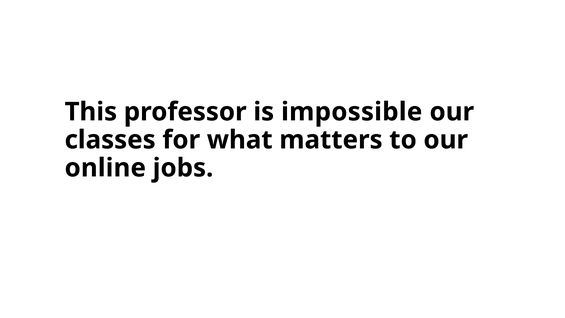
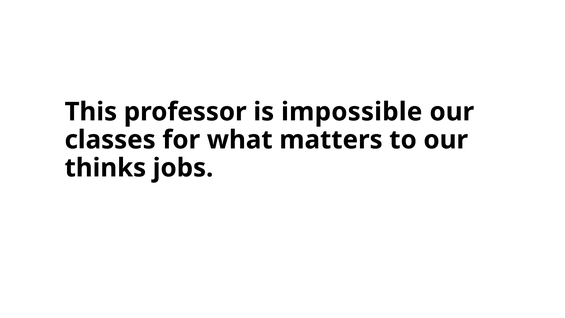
online: online -> thinks (105, 168)
